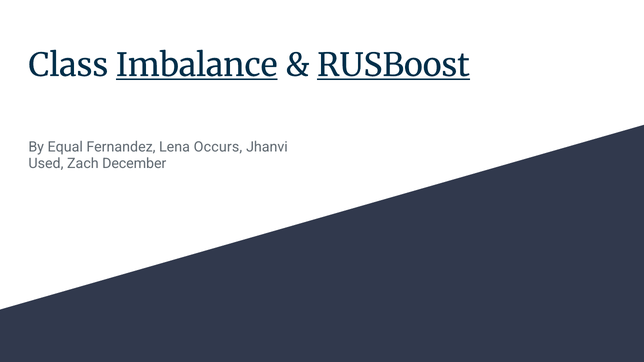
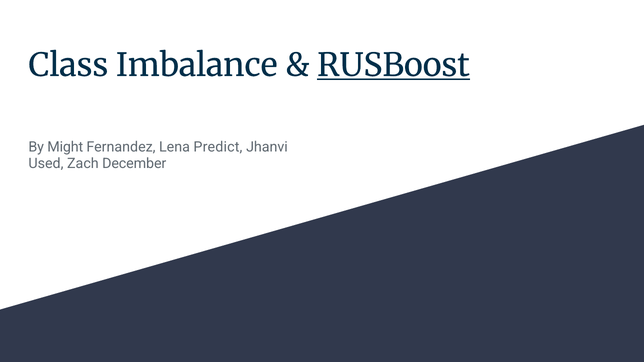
Imbalance underline: present -> none (197, 65)
Equal: Equal -> Might (65, 147)
Occurs: Occurs -> Predict (218, 147)
